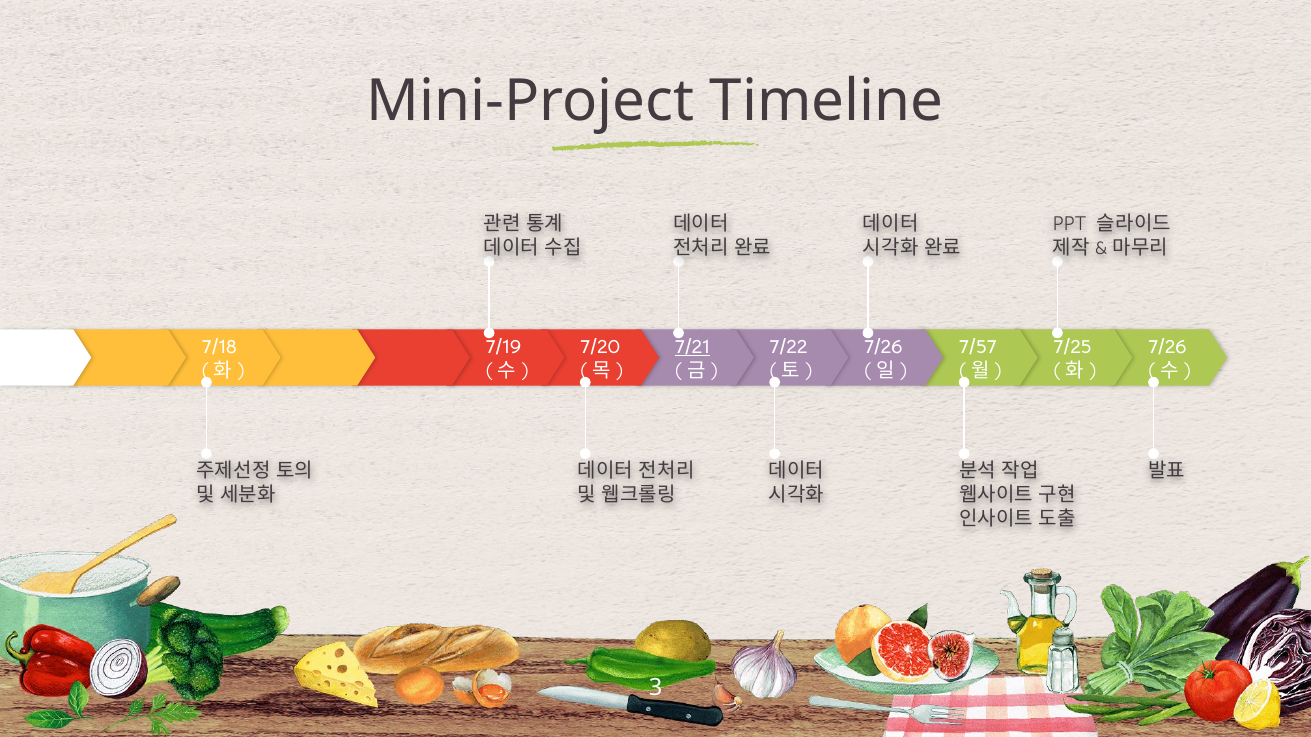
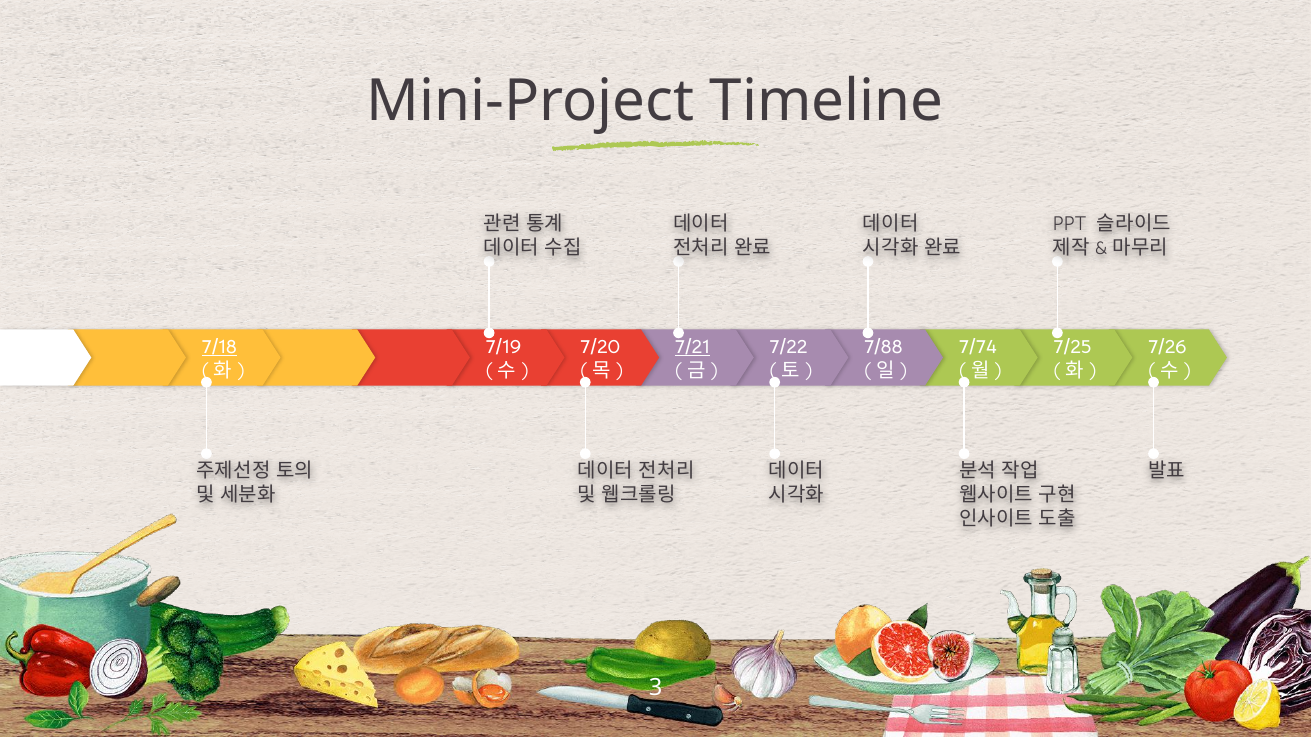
7/18 underline: none -> present (219, 347)
7/26: 7/26 -> 7/88 (884, 347)
7/57: 7/57 -> 7/74 (978, 347)
